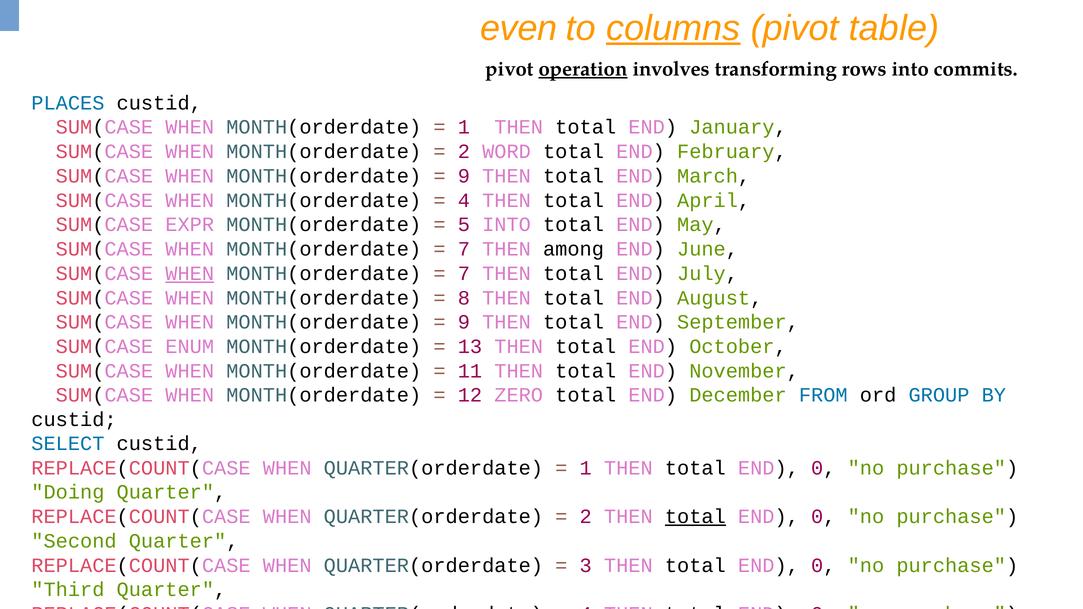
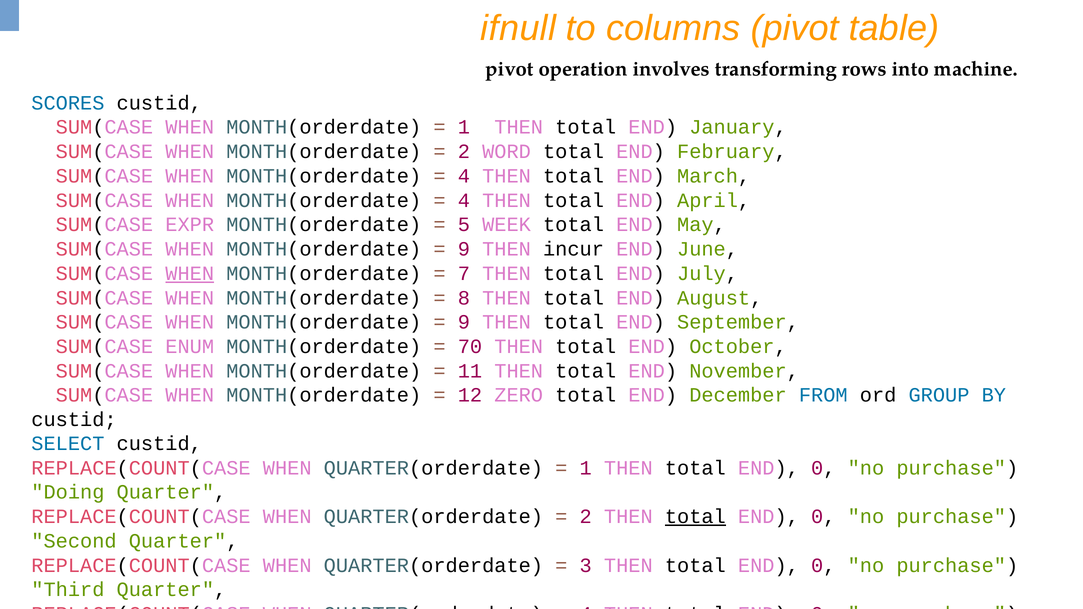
even: even -> ifnull (518, 28)
columns underline: present -> none (673, 28)
operation underline: present -> none (583, 69)
commits: commits -> machine (976, 69)
PLACES: PLACES -> SCORES (68, 103)
9: 9 -> 4 (464, 176)
5 INTO: INTO -> WEEK (507, 225)
7: 7 -> 9 (464, 249)
among: among -> incur (574, 249)
13: 13 -> 70 (470, 347)
